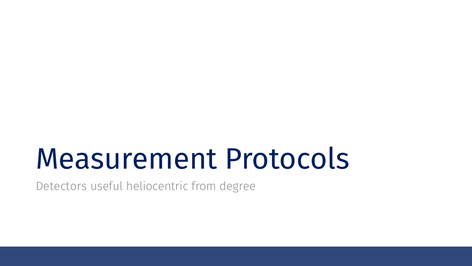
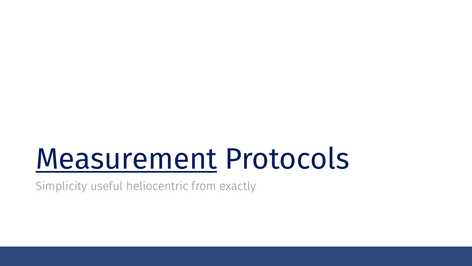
Measurement underline: none -> present (126, 159)
Detectors: Detectors -> Simplicity (61, 186)
degree: degree -> exactly (238, 186)
